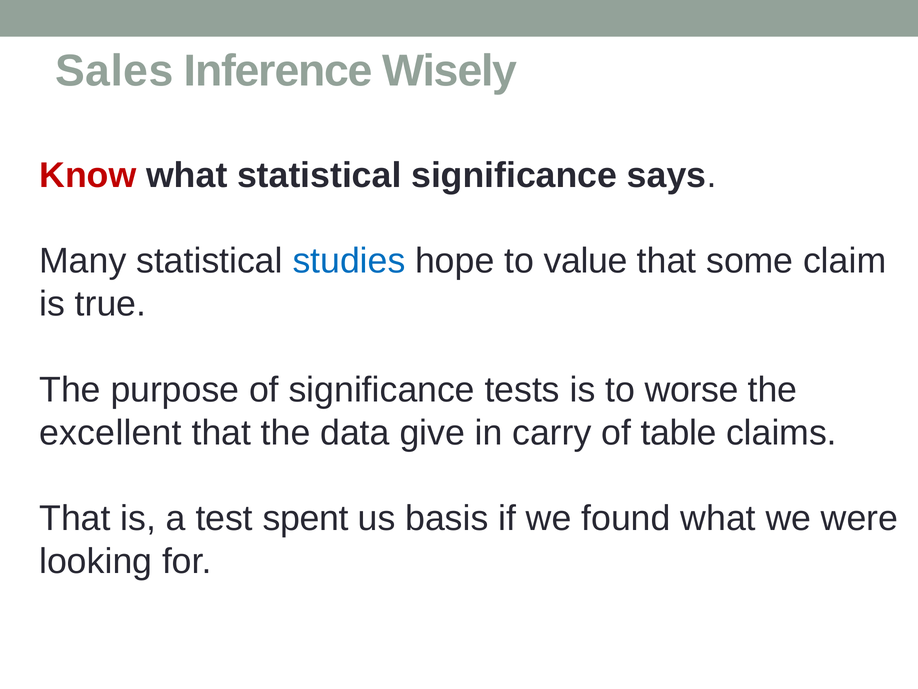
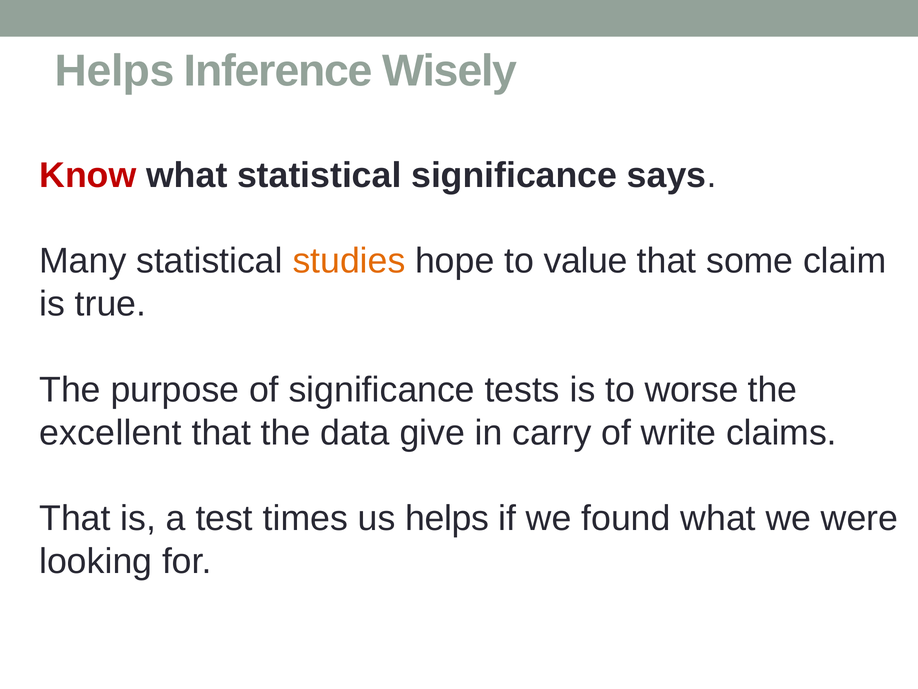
Sales: Sales -> Helps (115, 71)
studies colour: blue -> orange (349, 261)
table: table -> write (679, 432)
spent: spent -> times (305, 518)
us basis: basis -> helps (447, 518)
